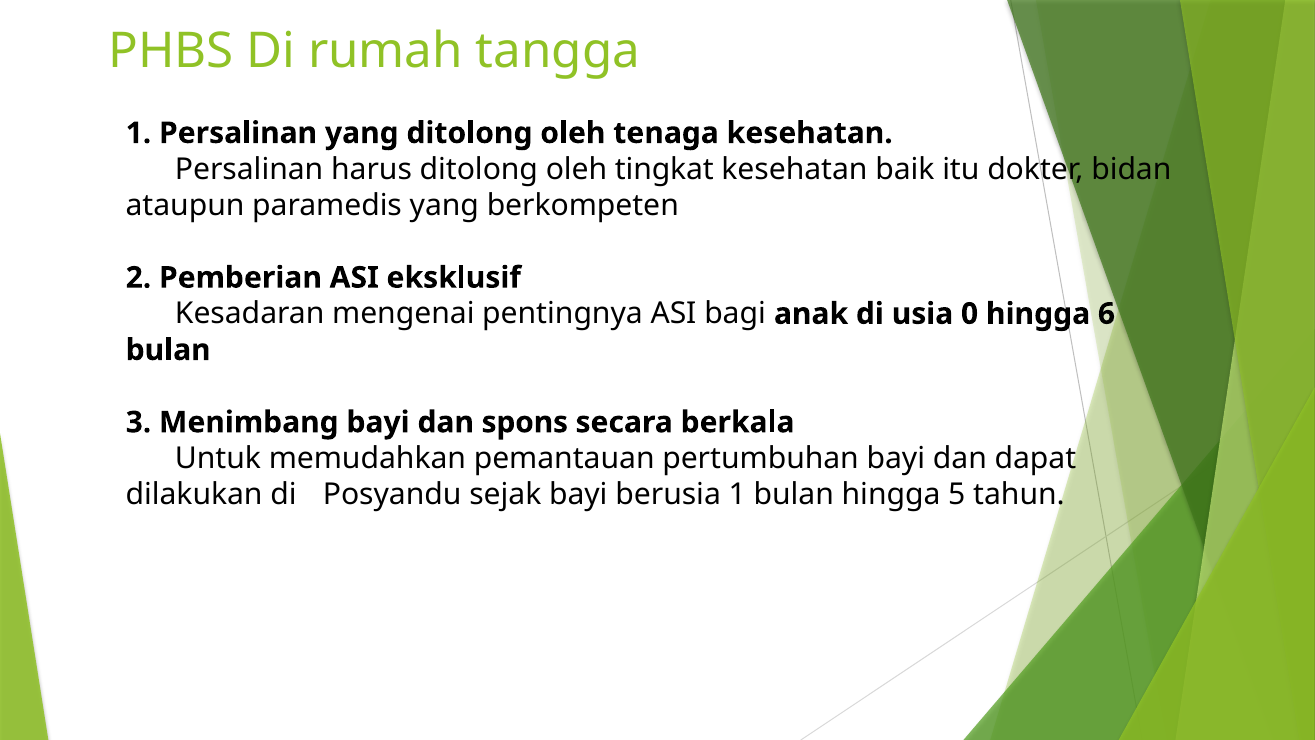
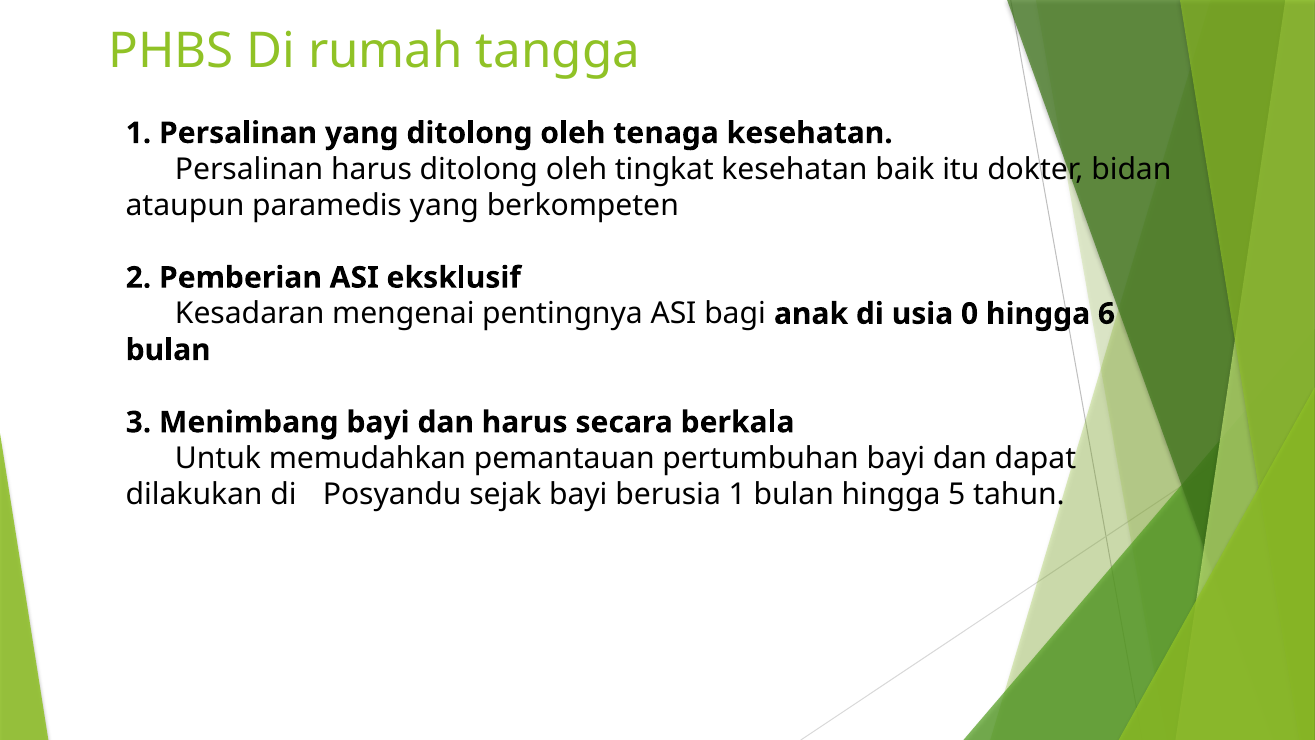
dan spons: spons -> harus (525, 422)
